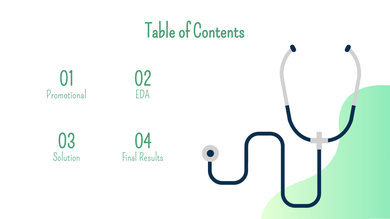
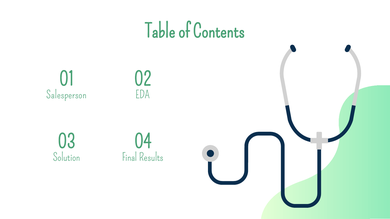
Promotional: Promotional -> Salesperson (67, 95)
